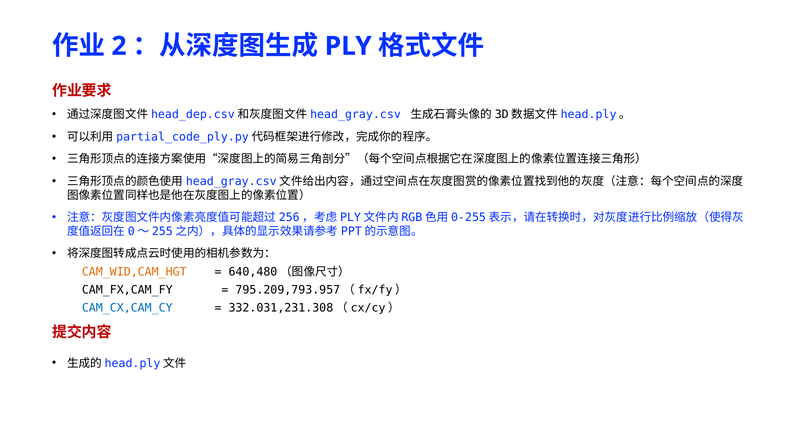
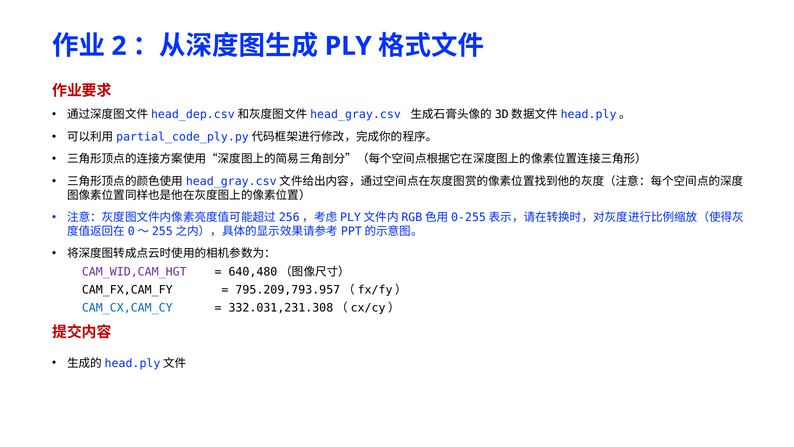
CAM_WID,CAM_HGT colour: orange -> purple (134, 271)
